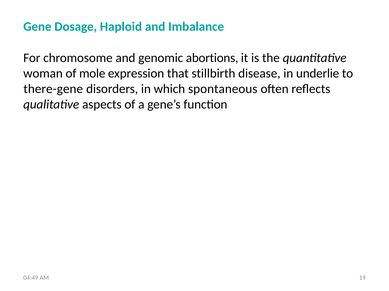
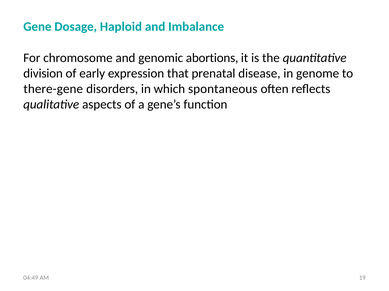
woman: woman -> division (43, 73)
mole: mole -> early (92, 73)
stillbirth: stillbirth -> prenatal (213, 73)
underlie: underlie -> genome (318, 73)
